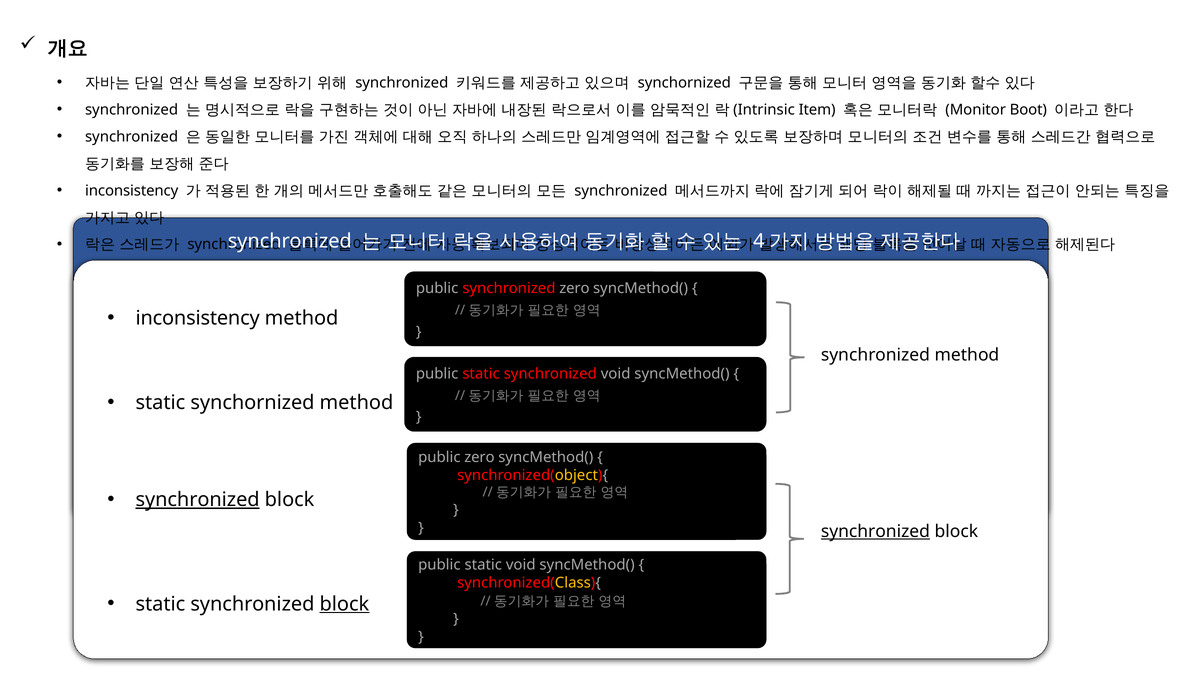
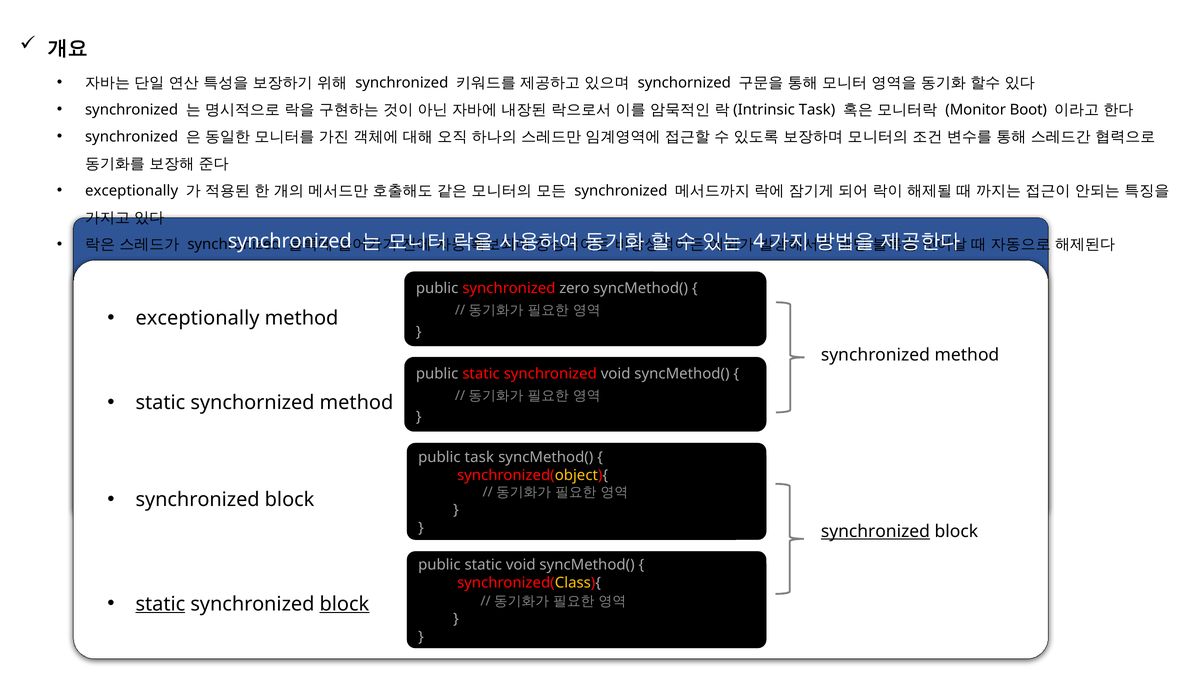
Item: Item -> Task (817, 110)
inconsistency: inconsistency -> exceptionally (132, 191)
inconsistency: inconsistency -> exceptionally (198, 318)
public zero: zero -> task (479, 457)
synchronized underline: present -> none (198, 500)
static underline: none -> present (160, 604)
